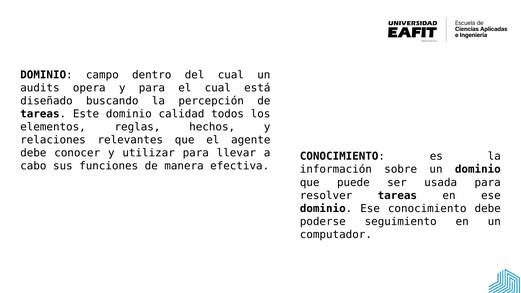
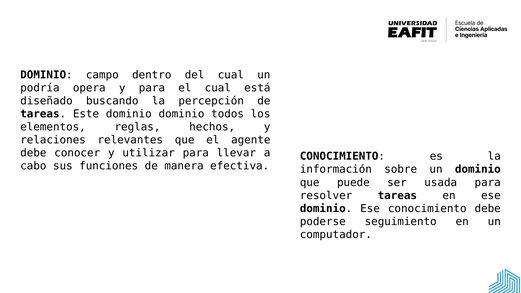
audits: audits -> podría (40, 88)
dominio calidad: calidad -> dominio (181, 114)
